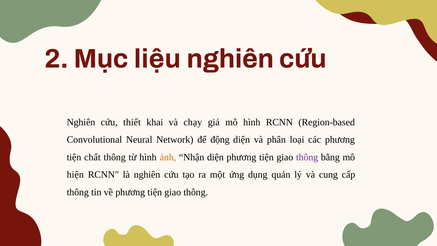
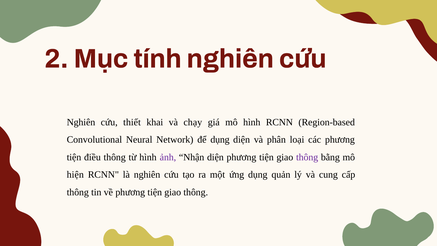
liệu: liệu -> tính (158, 59)
để động: động -> dụng (220, 140)
chất: chất -> điều (92, 157)
ảnh colour: orange -> purple (168, 157)
